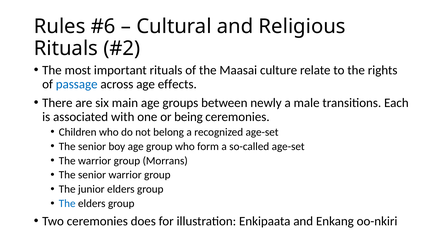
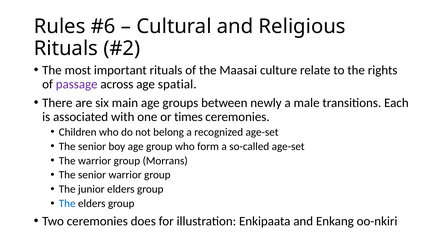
passage colour: blue -> purple (77, 84)
effects: effects -> spatial (177, 84)
being: being -> times (189, 117)
